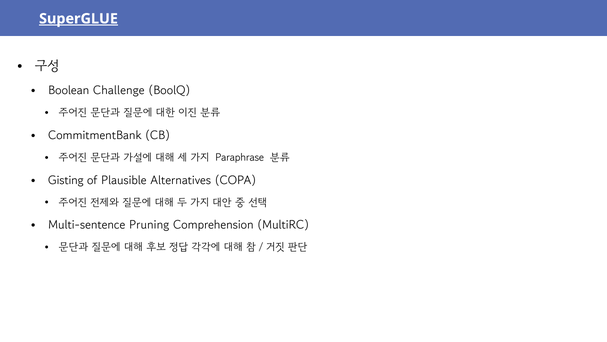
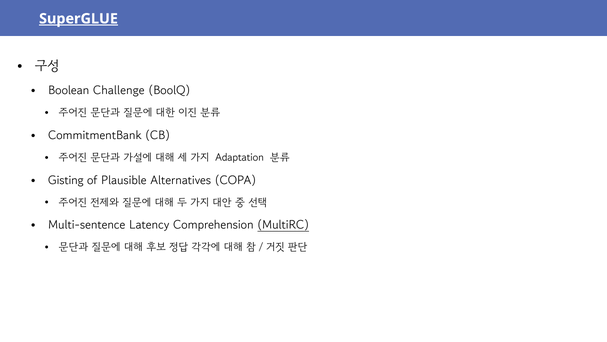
Paraphrase: Paraphrase -> Adaptation (240, 158)
Pruning: Pruning -> Latency (149, 226)
MultiRC underline: none -> present (283, 226)
